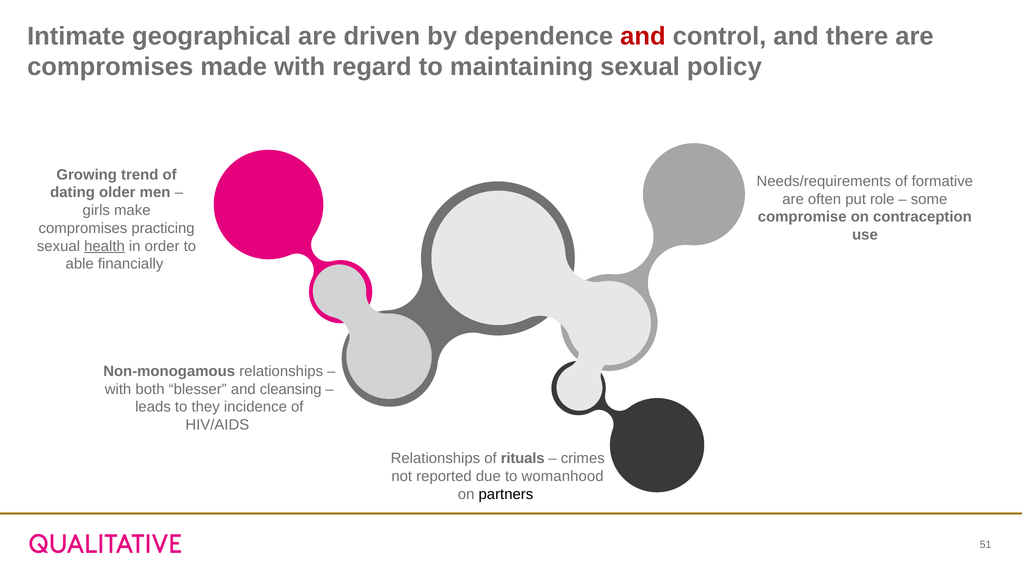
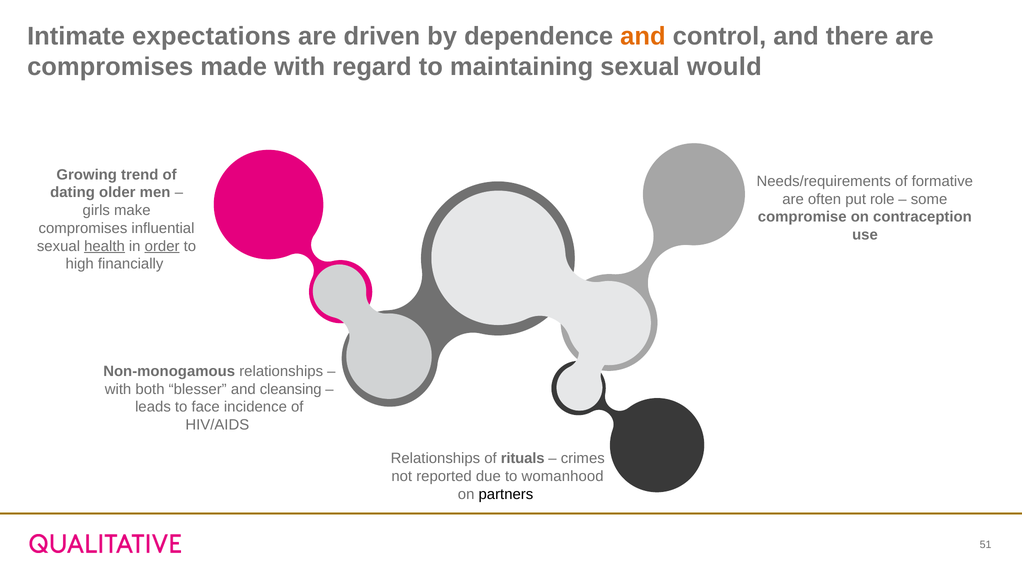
geographical: geographical -> expectations (211, 36)
and colour: red -> orange (643, 36)
policy: policy -> would (724, 67)
practicing: practicing -> influential (163, 228)
order underline: none -> present (162, 246)
able: able -> high (80, 264)
they: they -> face (206, 407)
